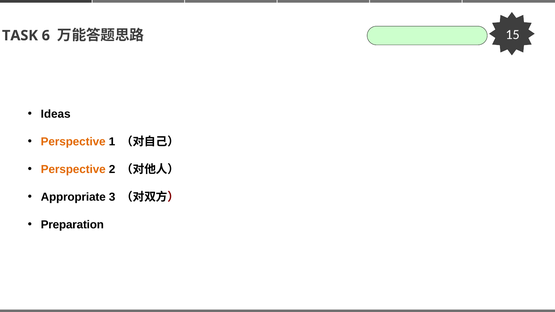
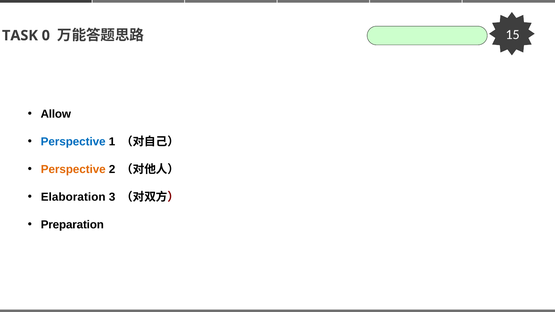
6: 6 -> 0 (46, 36)
Ideas: Ideas -> Allow (56, 114)
Perspective colour: orange -> blue (73, 142)
Appropriate: Appropriate -> Elaboration (73, 197)
